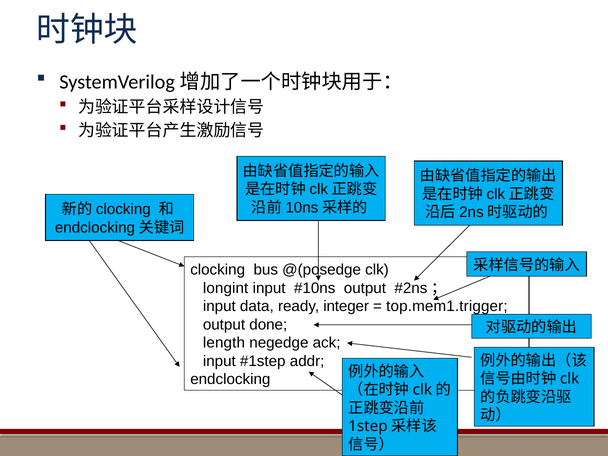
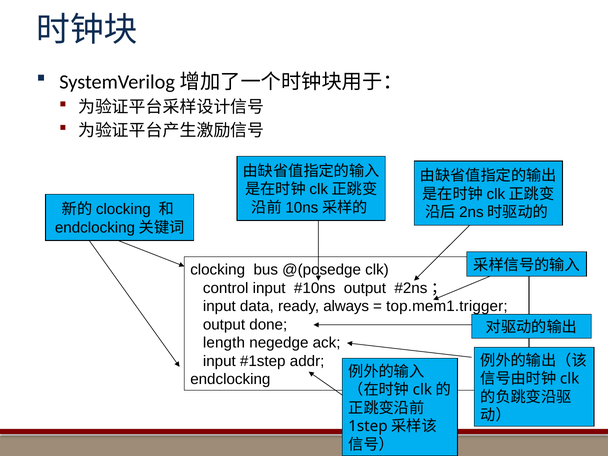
longint: longint -> control (226, 288)
integer: integer -> always (346, 306)
